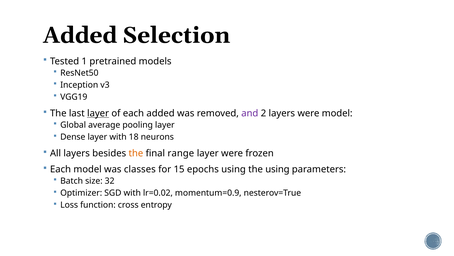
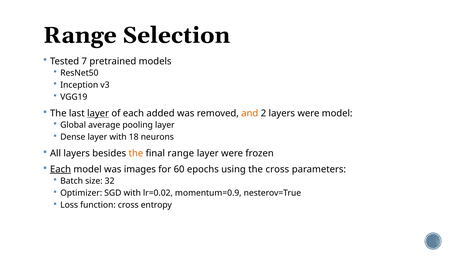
Added: Added -> Range (80, 35)
1: 1 -> 7 (84, 61)
and colour: purple -> orange (250, 113)
Each underline: none -> present (61, 169)
classes: classes -> images (140, 169)
15: 15 -> 60 (179, 169)
the using: using -> cross (277, 169)
